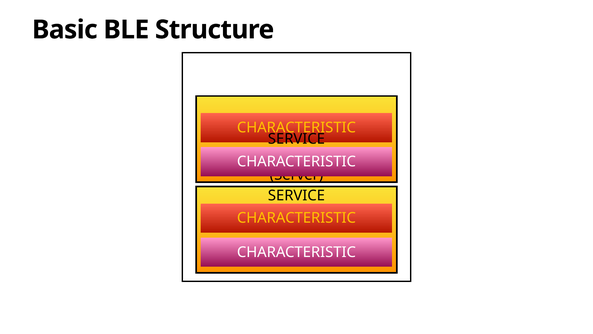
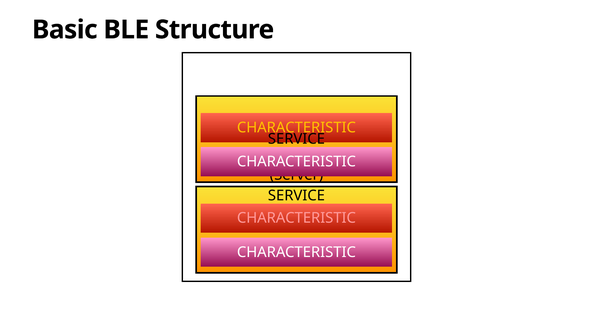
CHARACTERISTIC colour: yellow -> pink (296, 218)
